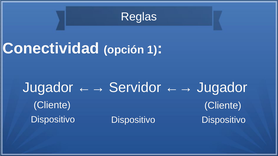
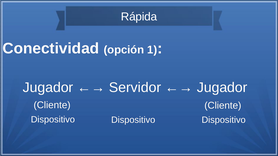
Reglas: Reglas -> Rápida (139, 17)
